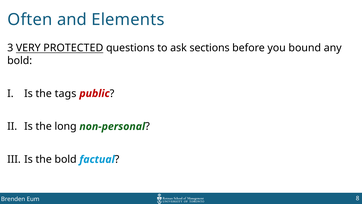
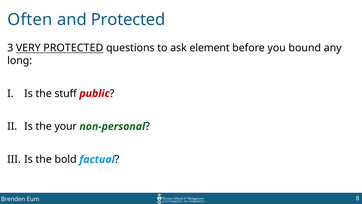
and Elements: Elements -> Protected (128, 20)
sections: sections -> element (210, 48)
bold: bold -> long (20, 60)
tags: tags -> stuff (66, 93)
long: long -> your (66, 126)
